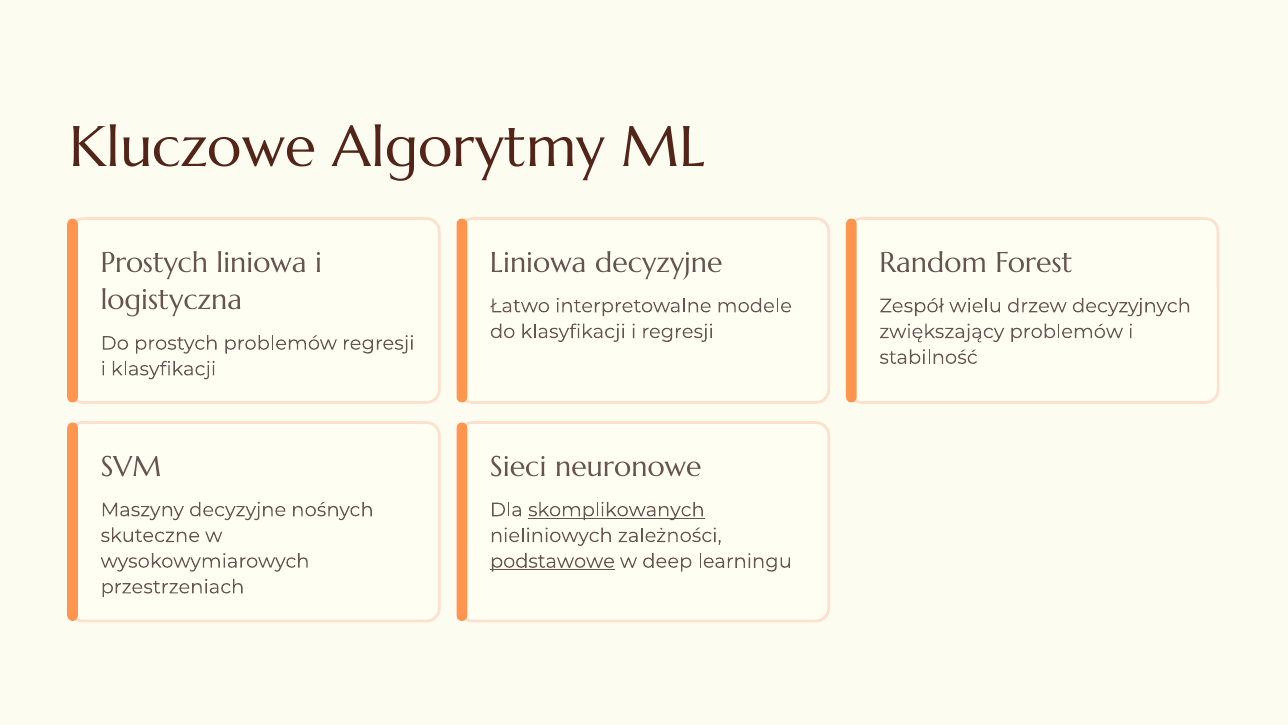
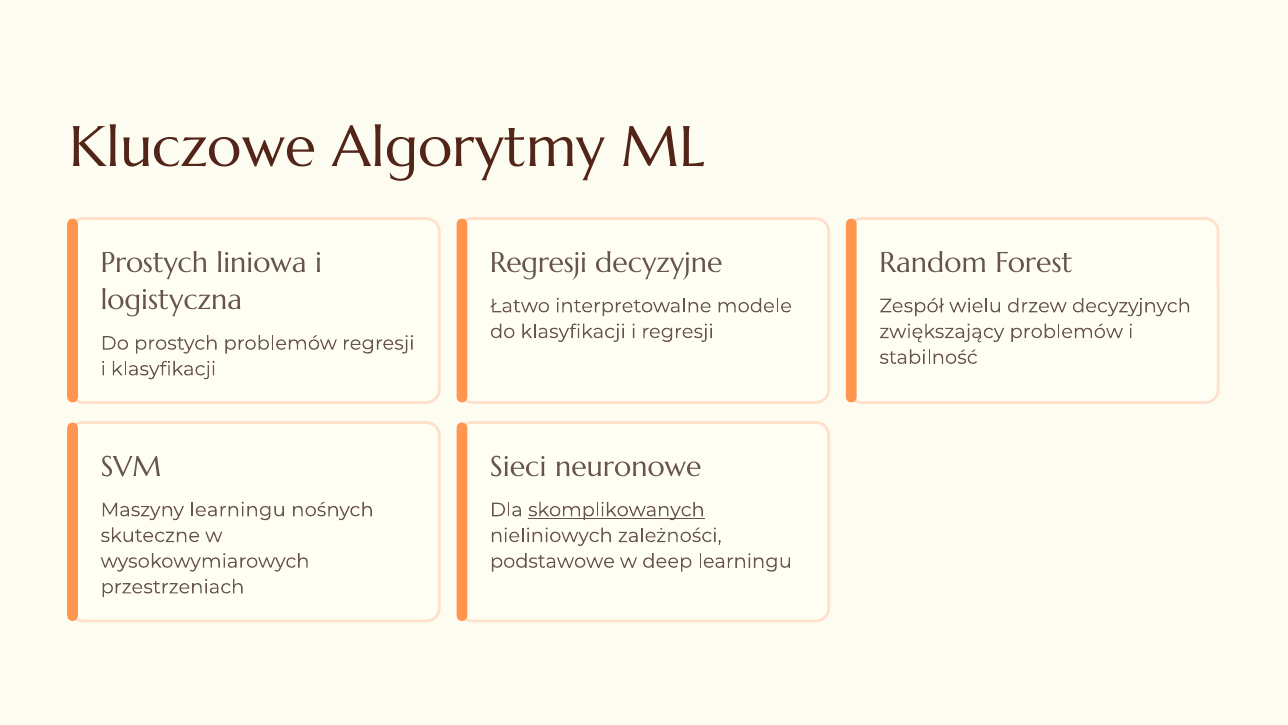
Liniowa: Liniowa -> Regresji (538, 263)
Maszyny decyzyjne: decyzyjne -> learningu (238, 509)
podstawowe underline: present -> none (552, 561)
